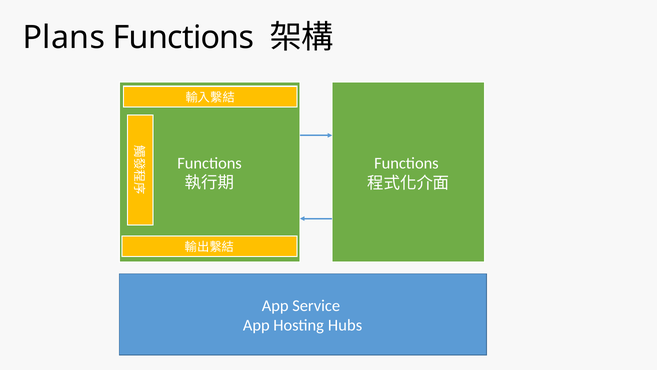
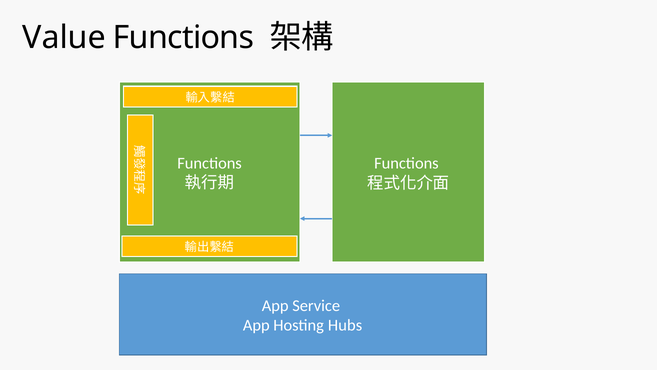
Plans: Plans -> Value (64, 38)
